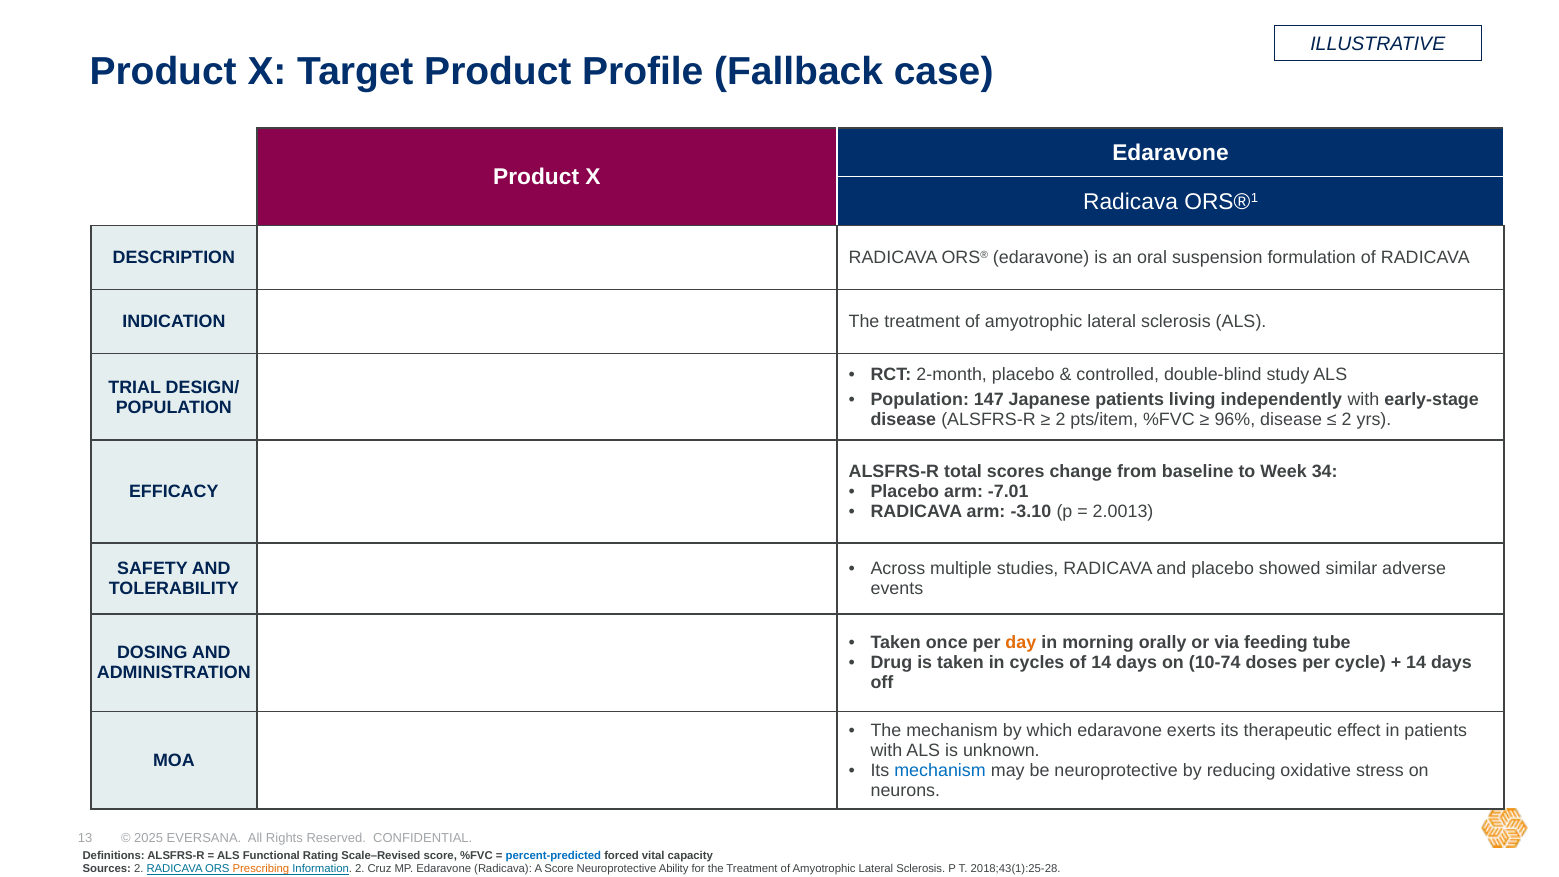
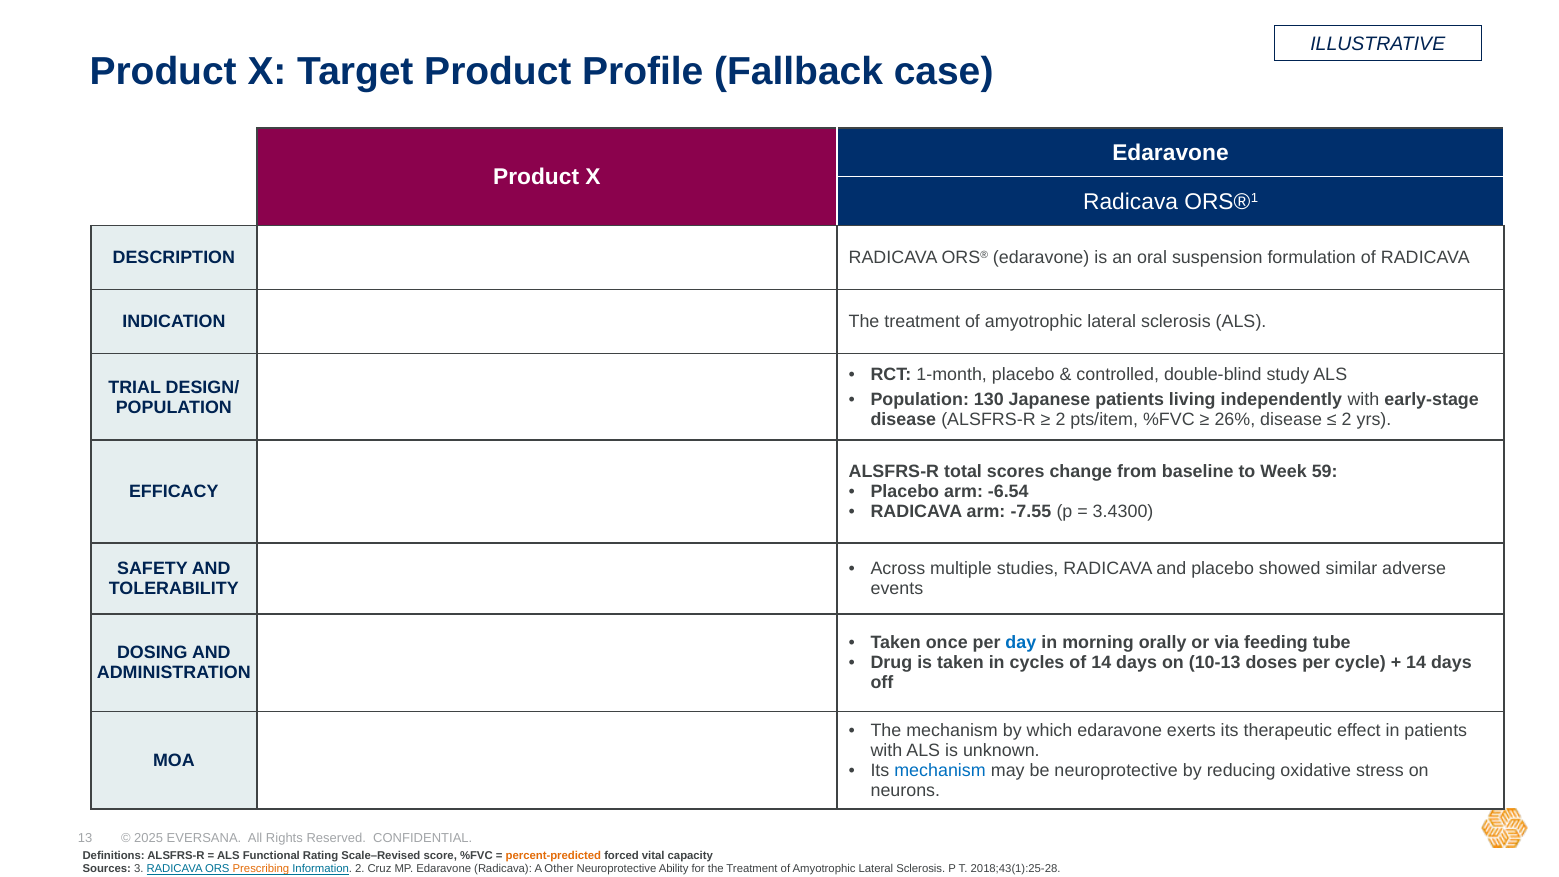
2-month: 2-month -> 1-month (952, 375)
147: 147 -> 130 (989, 400)
96%: 96% -> 26% (1235, 419)
34: 34 -> 59 (1325, 472)
-7.01: -7.01 -> -6.54 (1008, 492)
-3.10: -3.10 -> -7.55 (1031, 512)
2.0013: 2.0013 -> 3.4300 (1123, 512)
day colour: orange -> blue (1021, 643)
10-74: 10-74 -> 10-13 (1215, 663)
percent-predicted colour: blue -> orange (553, 855)
Sources 2: 2 -> 3 (139, 869)
A Score: Score -> Other (559, 869)
